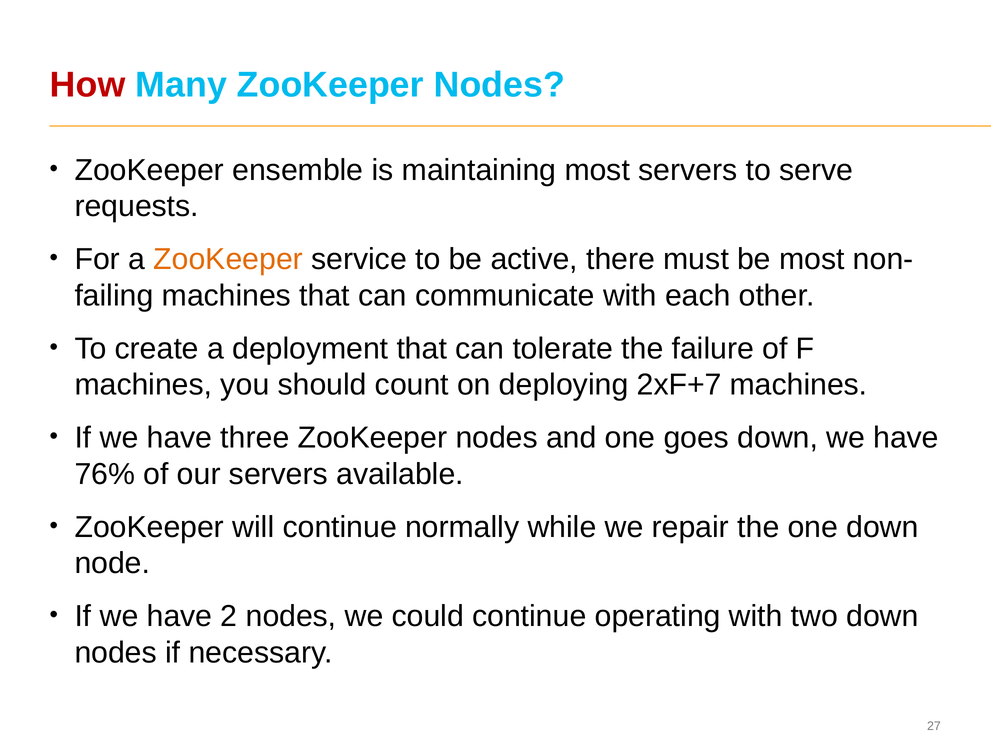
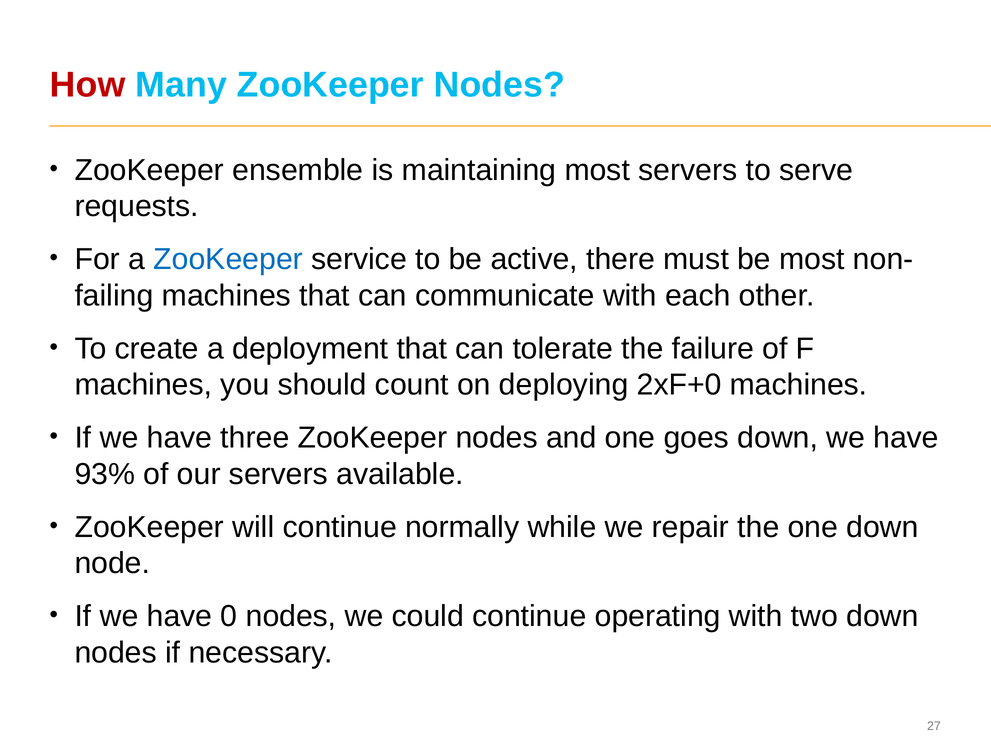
ZooKeeper colour: orange -> blue (228, 259)
2xF+7: 2xF+7 -> 2xF+0 (679, 385)
76%: 76% -> 93% (105, 474)
2: 2 -> 0 (229, 616)
